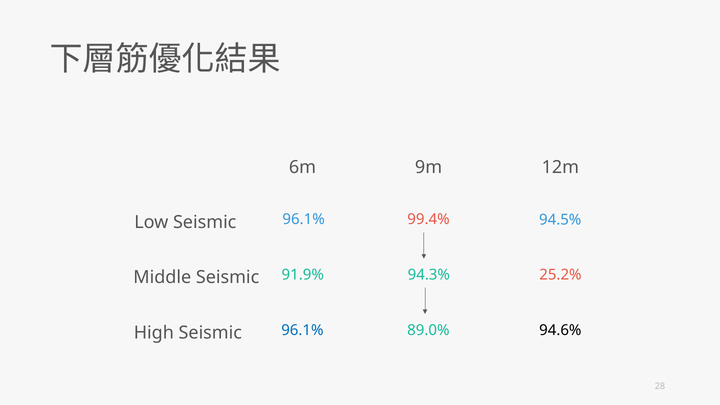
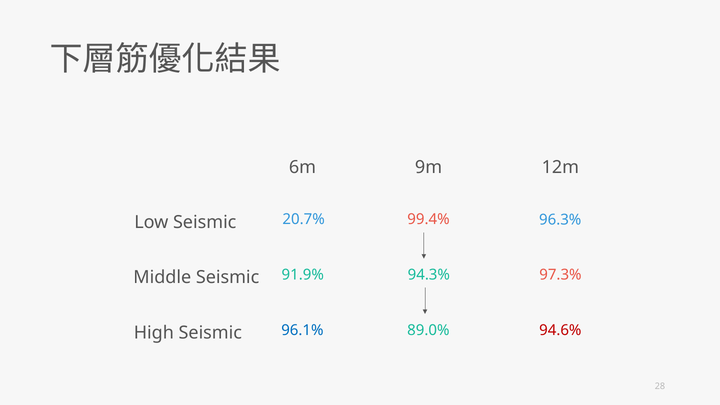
96.1%: 96.1% -> 20.7% (304, 219)
94.5%: 94.5% -> 96.3% (560, 220)
25.2%: 25.2% -> 97.3% (560, 275)
94.6% colour: black -> red (560, 330)
